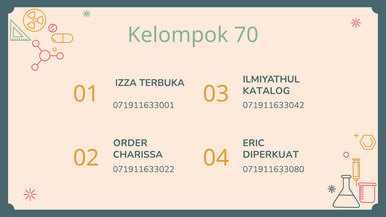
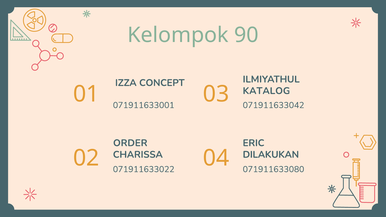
70: 70 -> 90 (246, 35)
TERBUKA: TERBUKA -> CONCEPT (162, 83)
DIPERKUAT: DIPERKUAT -> DILAKUKAN (271, 155)
